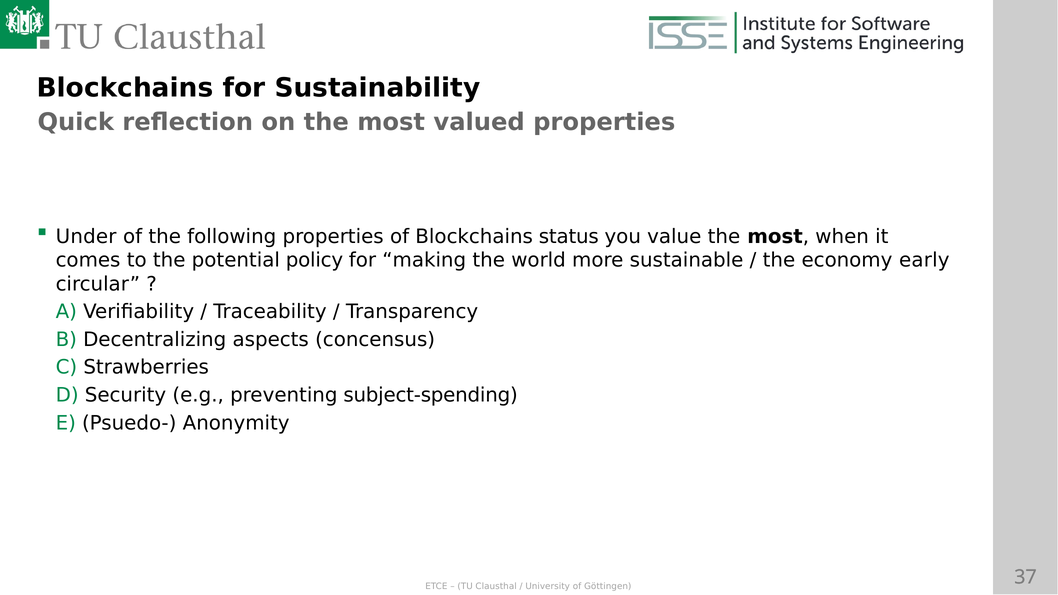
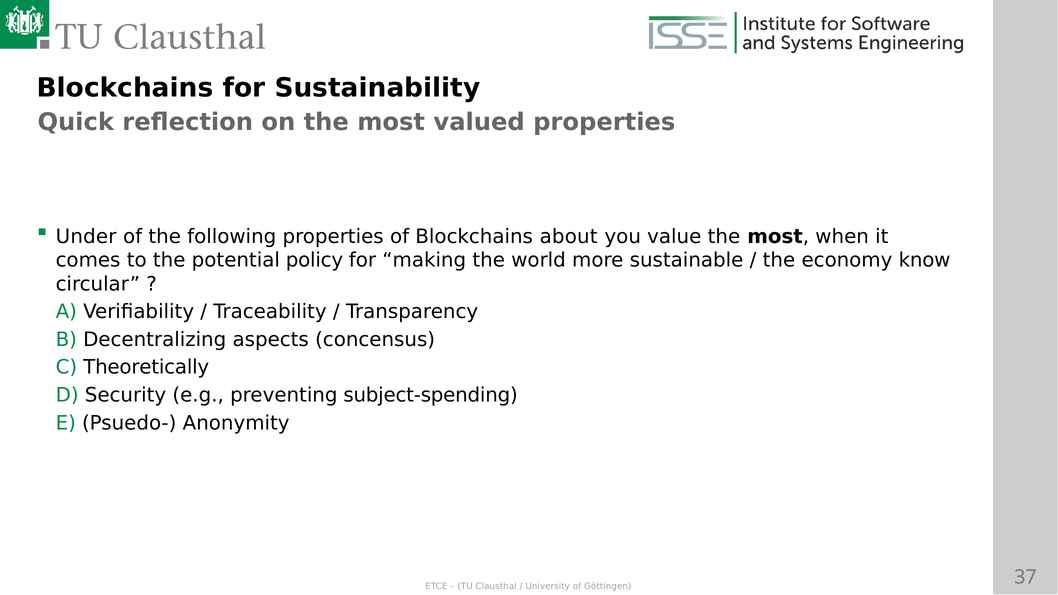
status: status -> about (569, 237)
early: early -> know (925, 260)
Strawberries: Strawberries -> Theoretically (146, 368)
